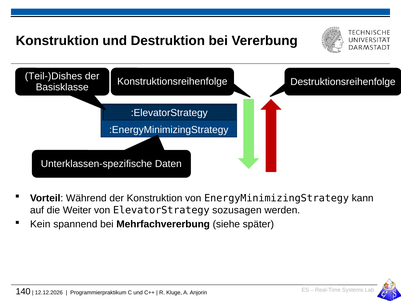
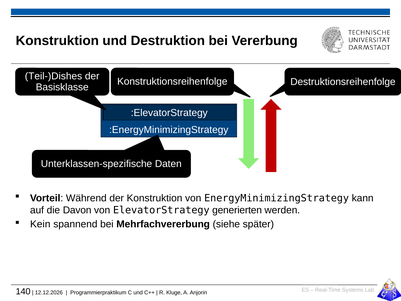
Weiter: Weiter -> Davon (77, 210)
sozusagen: sozusagen -> generierten (237, 210)
